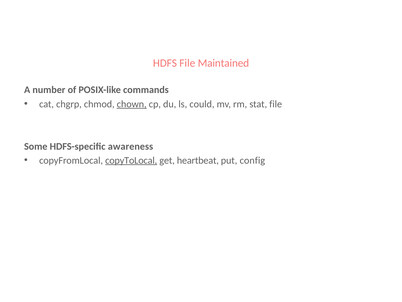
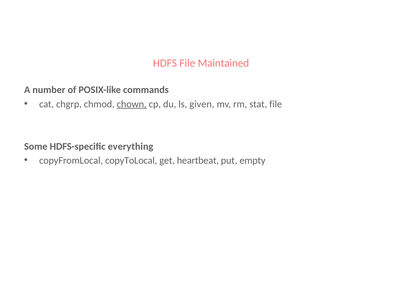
could: could -> given (202, 104)
awareness: awareness -> everything (131, 146)
copyToLocal underline: present -> none (131, 160)
config: config -> empty (253, 160)
